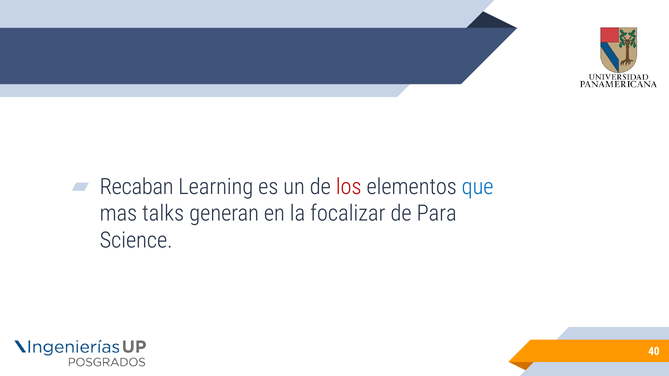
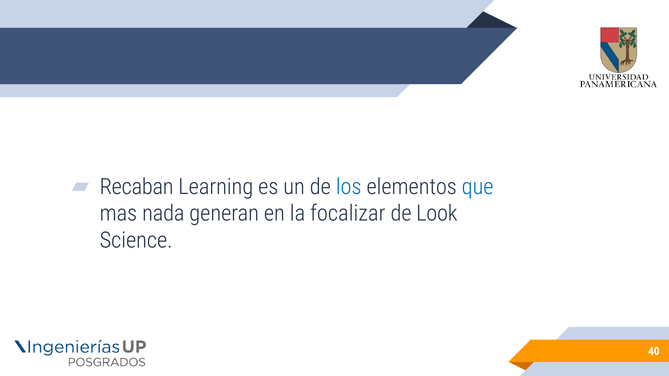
los colour: red -> blue (349, 187)
talks: talks -> nada (163, 214)
Para: Para -> Look (437, 214)
